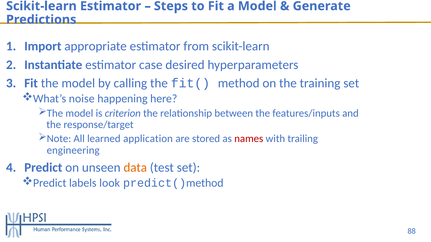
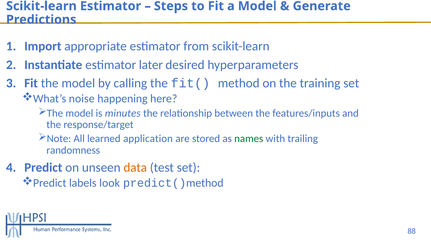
case: case -> later (151, 65)
criterion: criterion -> minutes (123, 113)
names colour: red -> green (249, 139)
engineering: engineering -> randomness (73, 150)
